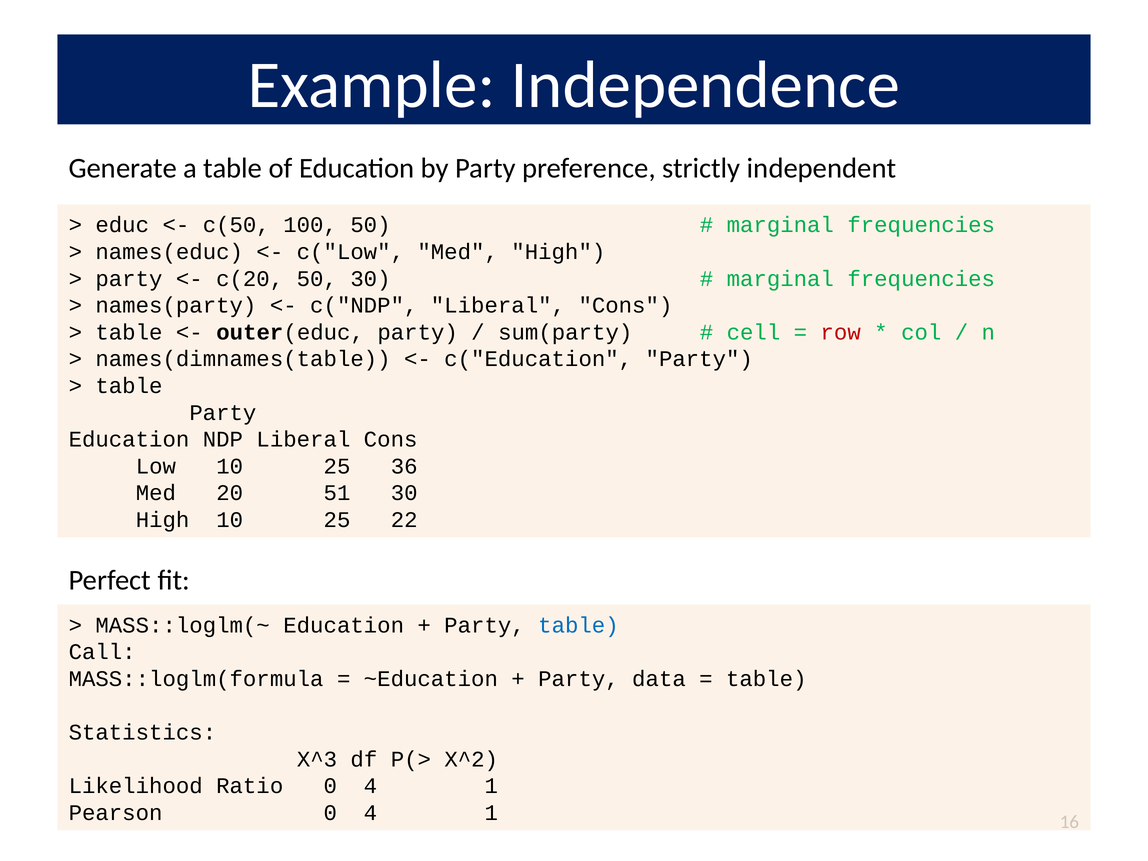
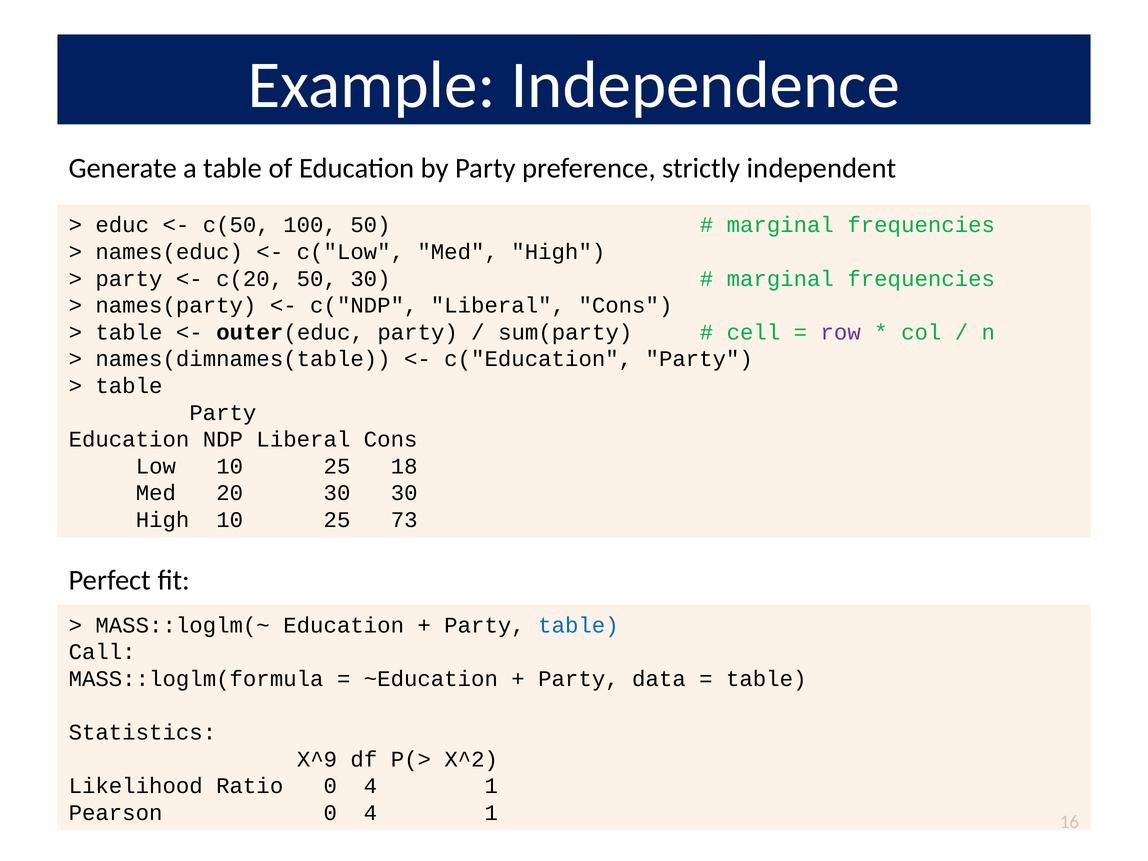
row colour: red -> purple (841, 332)
36: 36 -> 18 (404, 466)
20 51: 51 -> 30 (337, 493)
22: 22 -> 73 (404, 520)
X^3: X^3 -> X^9 (317, 759)
